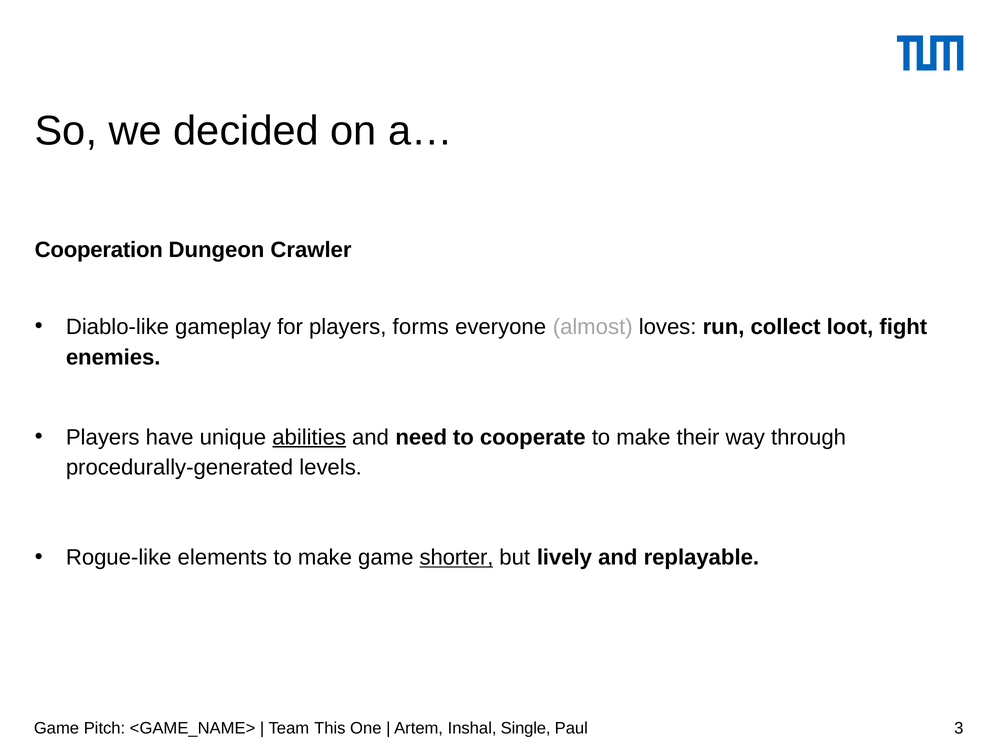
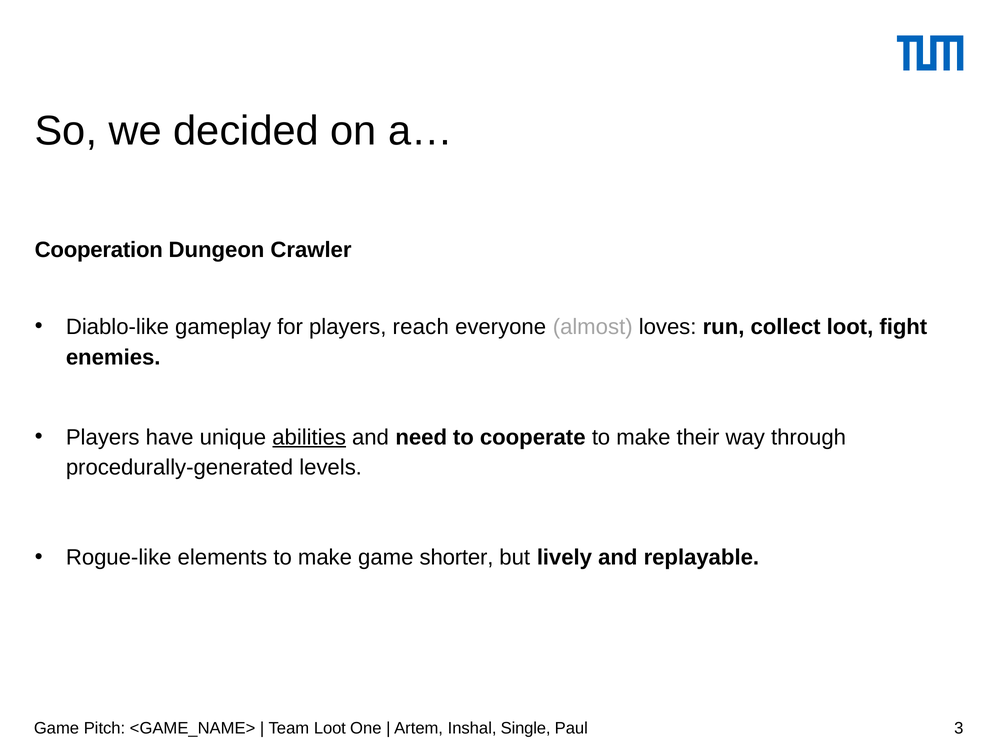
forms: forms -> reach (421, 327)
shorter underline: present -> none (457, 557)
Team This: This -> Loot (330, 728)
